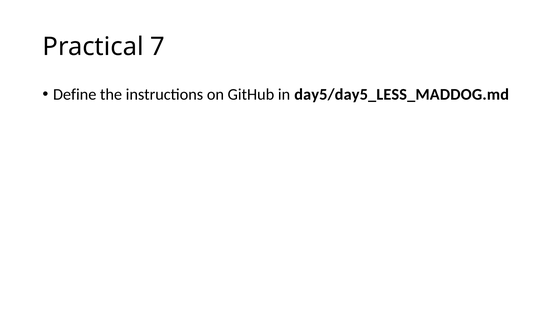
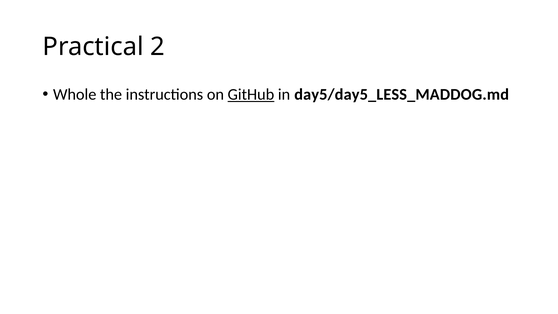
7: 7 -> 2 (158, 47)
Define: Define -> Whole (75, 94)
GitHub underline: none -> present (251, 94)
